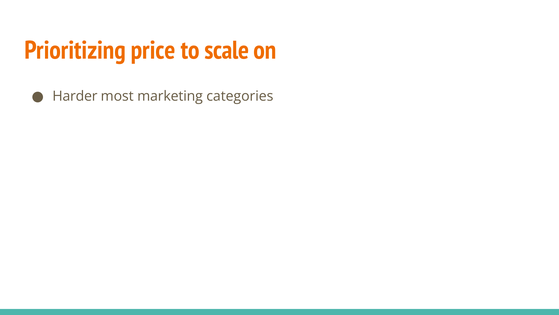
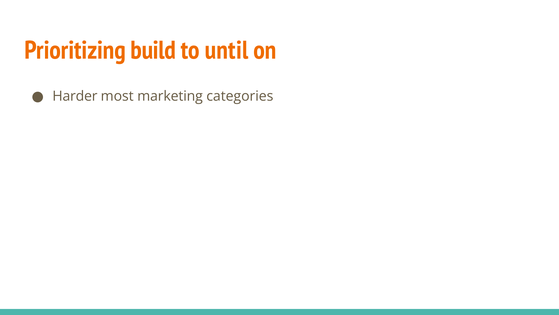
price: price -> build (153, 50)
scale: scale -> until (227, 50)
